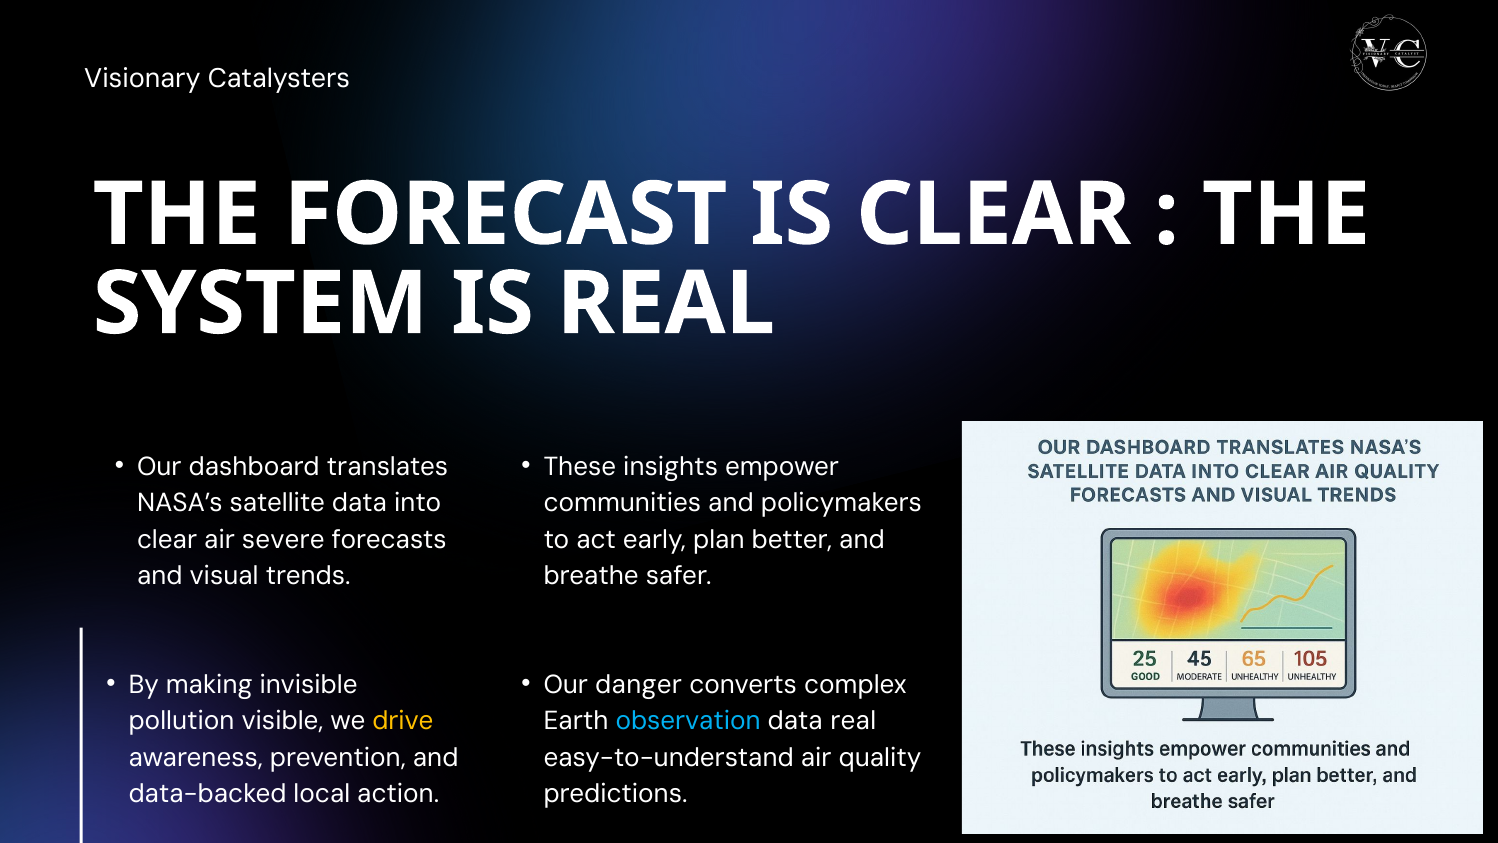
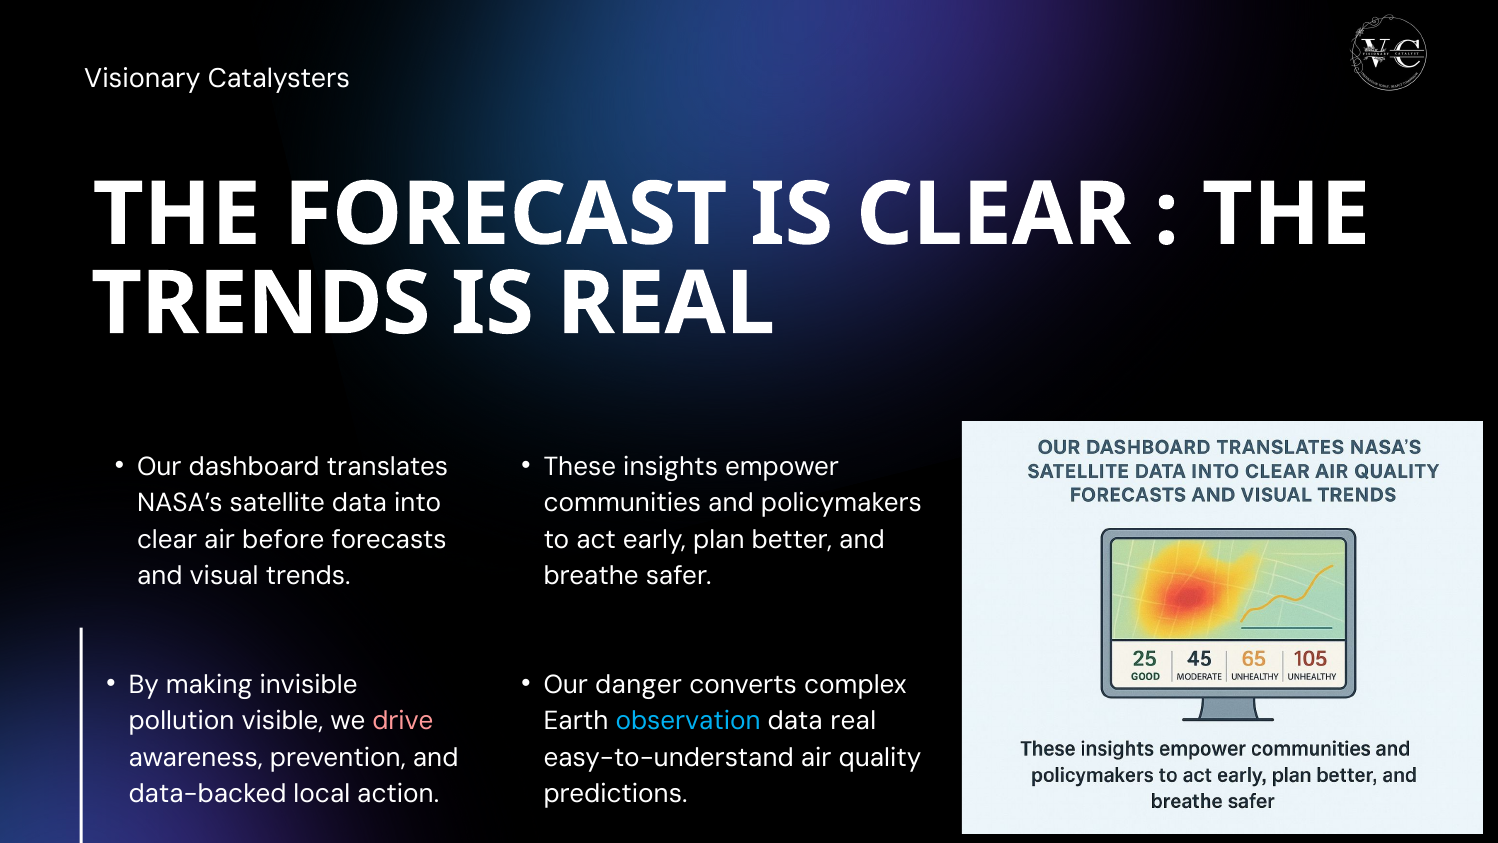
SYSTEM: SYSTEM -> TRENDS (261, 304)
severe: severe -> before (283, 539)
drive colour: yellow -> pink (403, 721)
